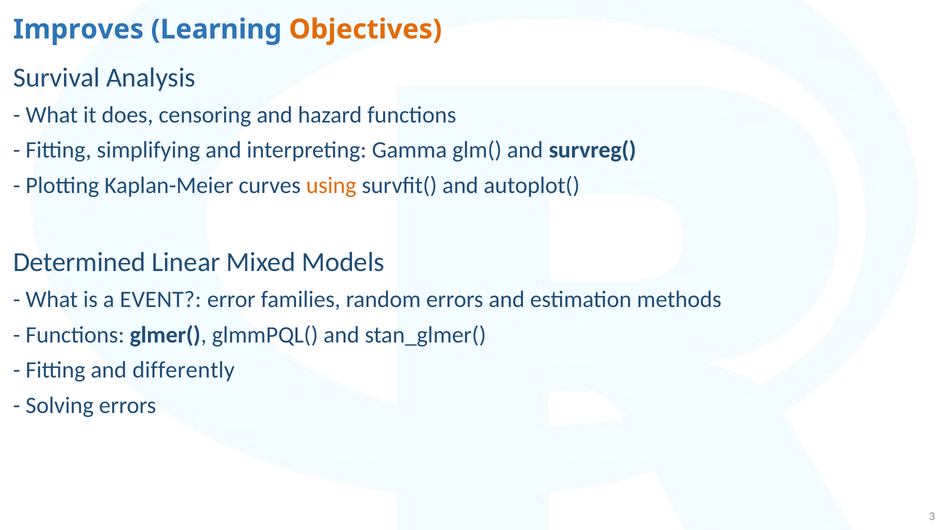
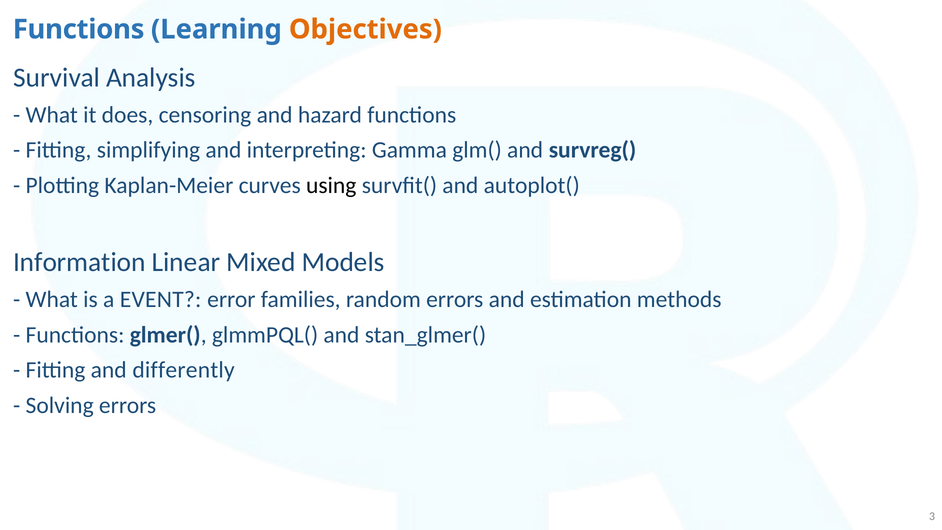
Improves: Improves -> Functions (79, 29)
using colour: orange -> black (331, 185)
Determined: Determined -> Information (79, 262)
